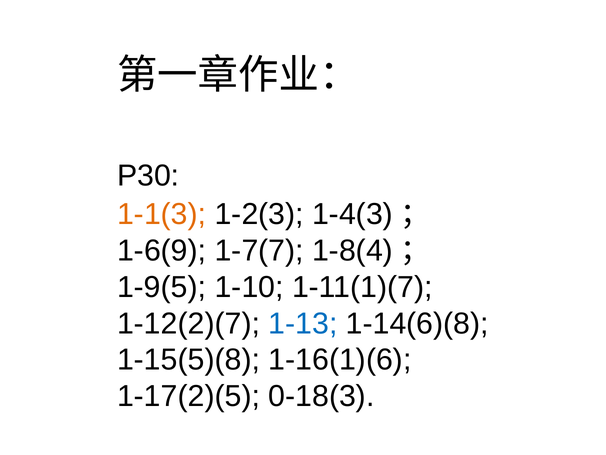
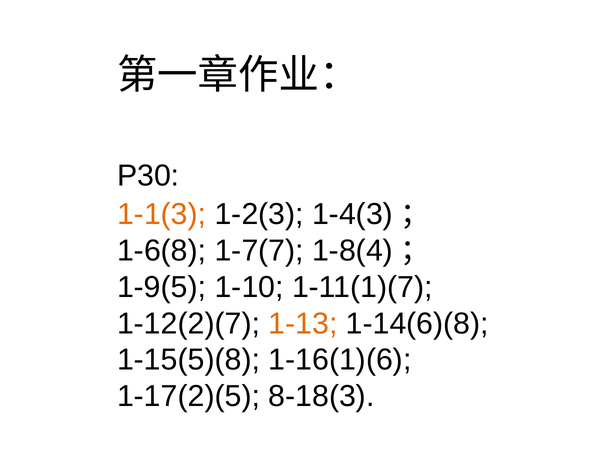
1-6(9: 1-6(9 -> 1-6(8 (162, 251)
1-13 colour: blue -> orange (303, 323)
0-18(3: 0-18(3 -> 8-18(3 (321, 396)
